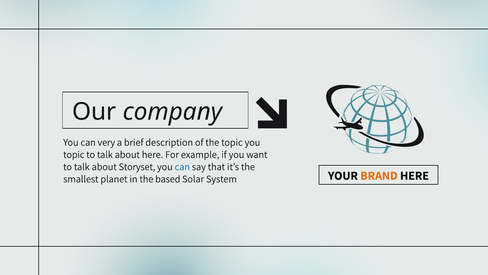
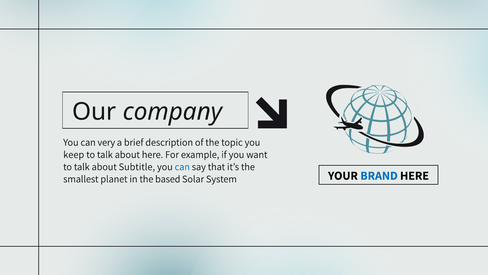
topic: topic -> keep (74, 154)
Storyset: Storyset -> Subtitle (137, 167)
BRAND colour: orange -> blue (379, 175)
